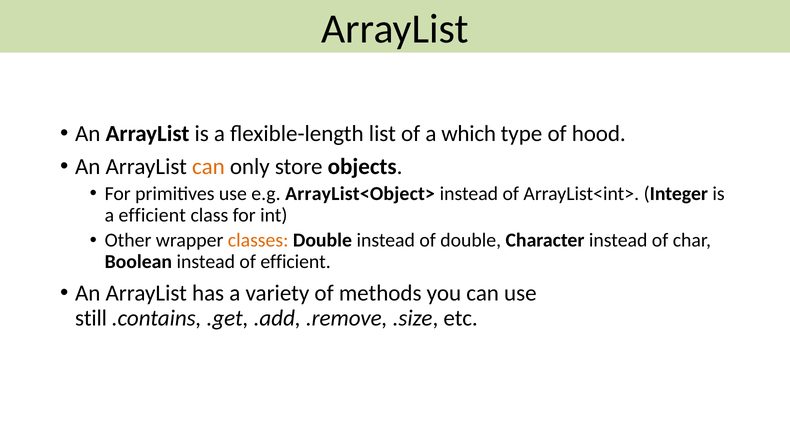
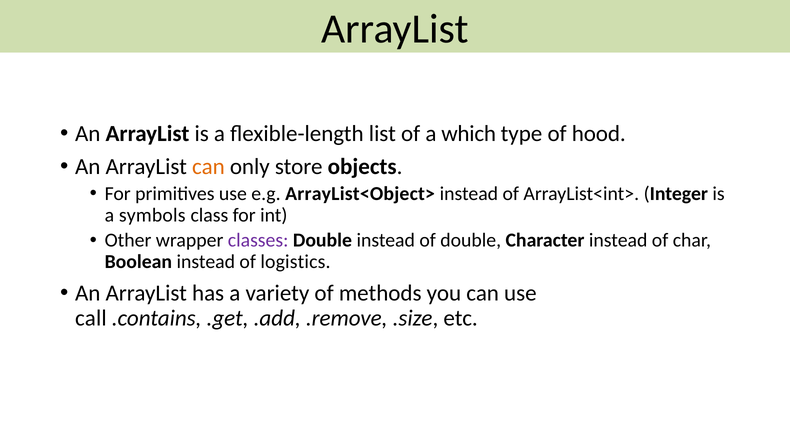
a efficient: efficient -> symbols (152, 215)
classes colour: orange -> purple (258, 241)
of efficient: efficient -> logistics (295, 262)
still: still -> call (91, 318)
